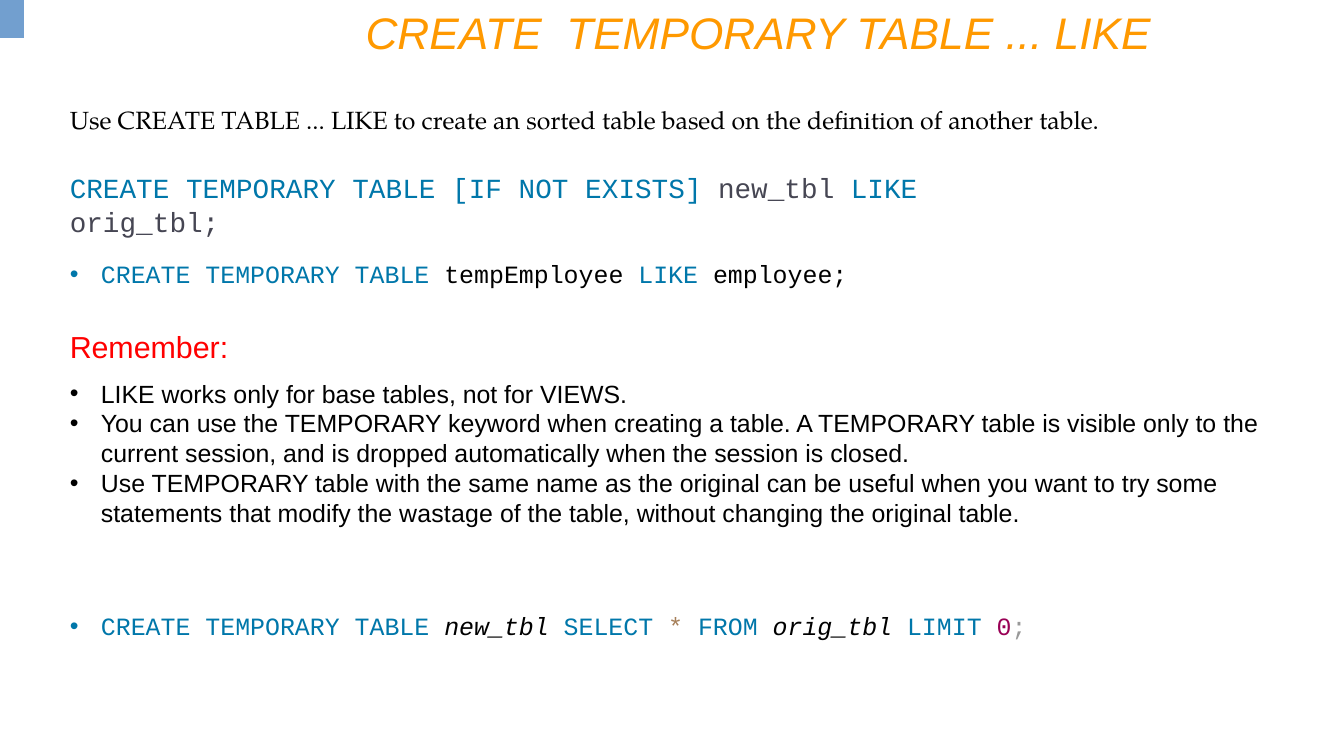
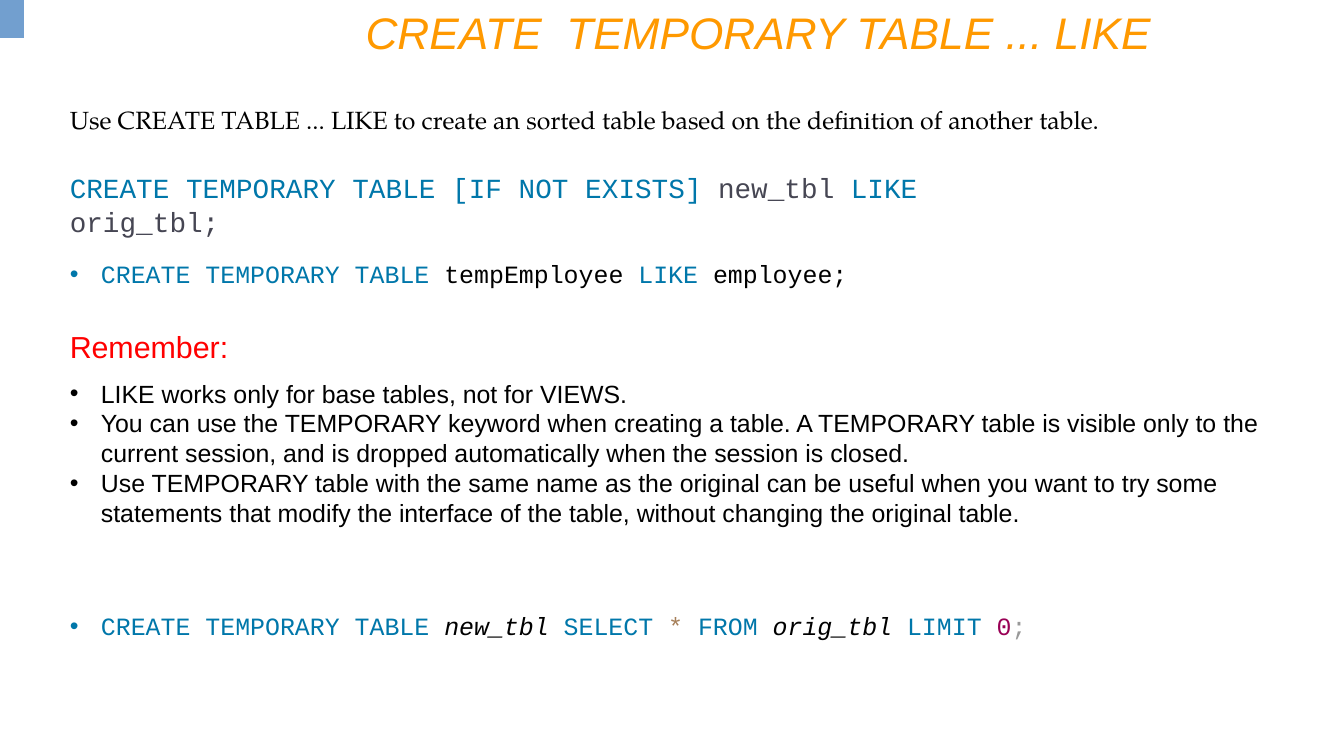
wastage: wastage -> interface (446, 515)
